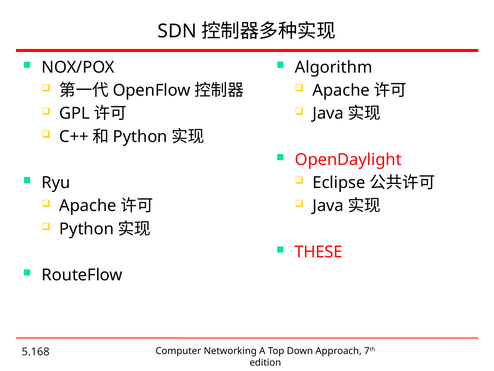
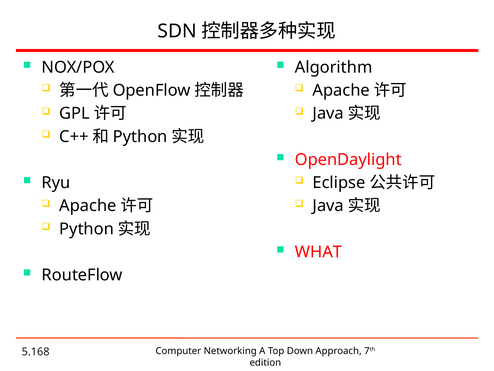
THESE: THESE -> WHAT (319, 252)
